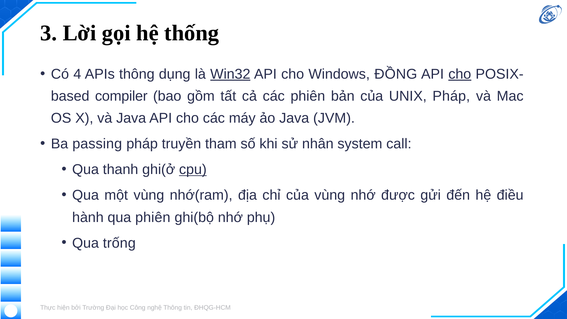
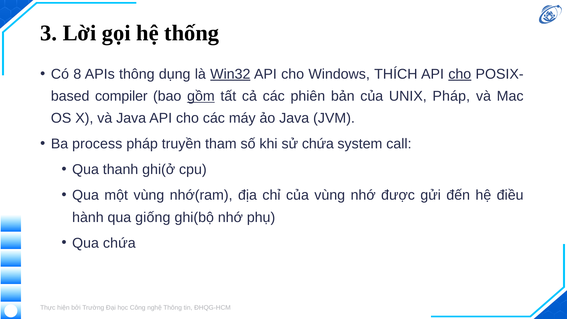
4: 4 -> 8 (77, 74)
ĐỒNG: ĐỒNG -> THÍCH (396, 74)
gồm underline: none -> present (201, 96)
passing: passing -> process (97, 144)
sử nhân: nhân -> chứa (318, 144)
cpu underline: present -> none (193, 170)
qua phiên: phiên -> giống (153, 217)
Qua trống: trống -> chứa (119, 243)
